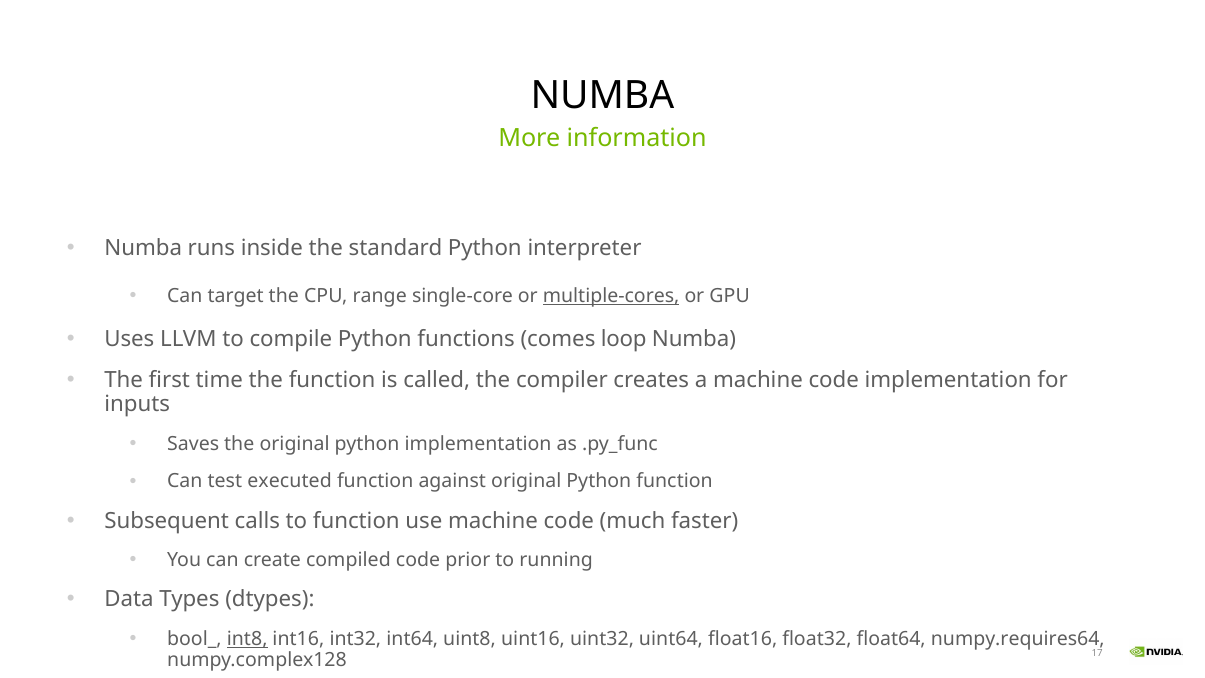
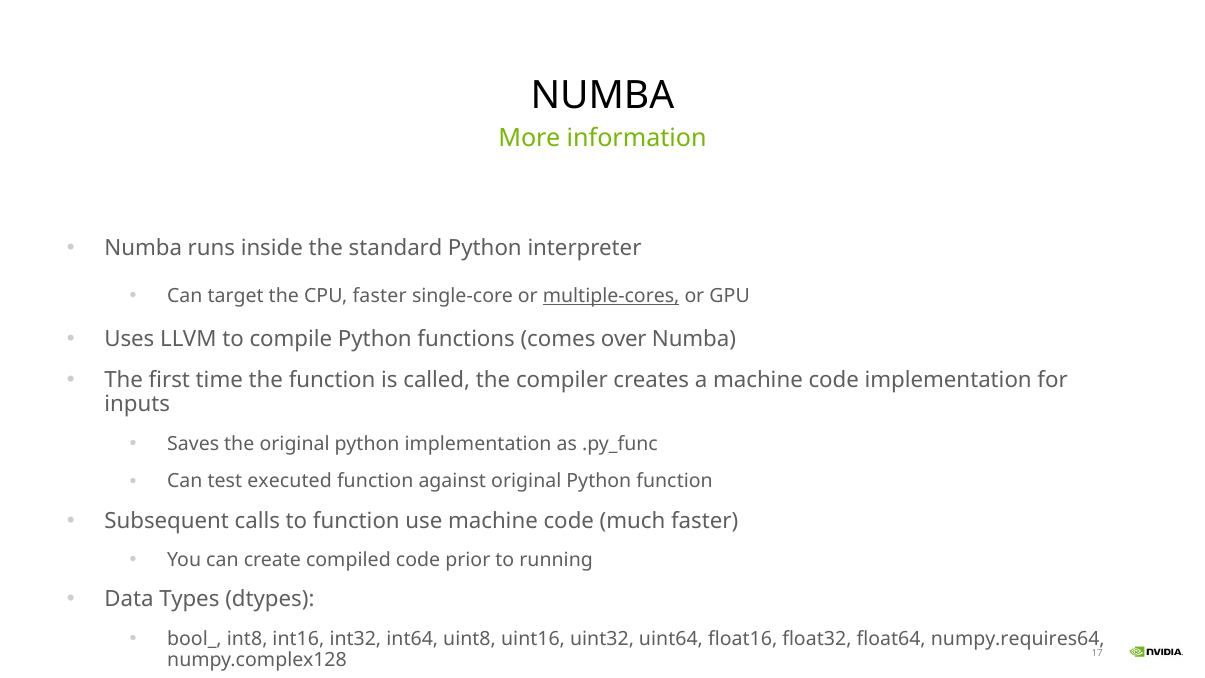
CPU range: range -> faster (380, 296)
loop: loop -> over (624, 339)
int8 underline: present -> none (247, 639)
